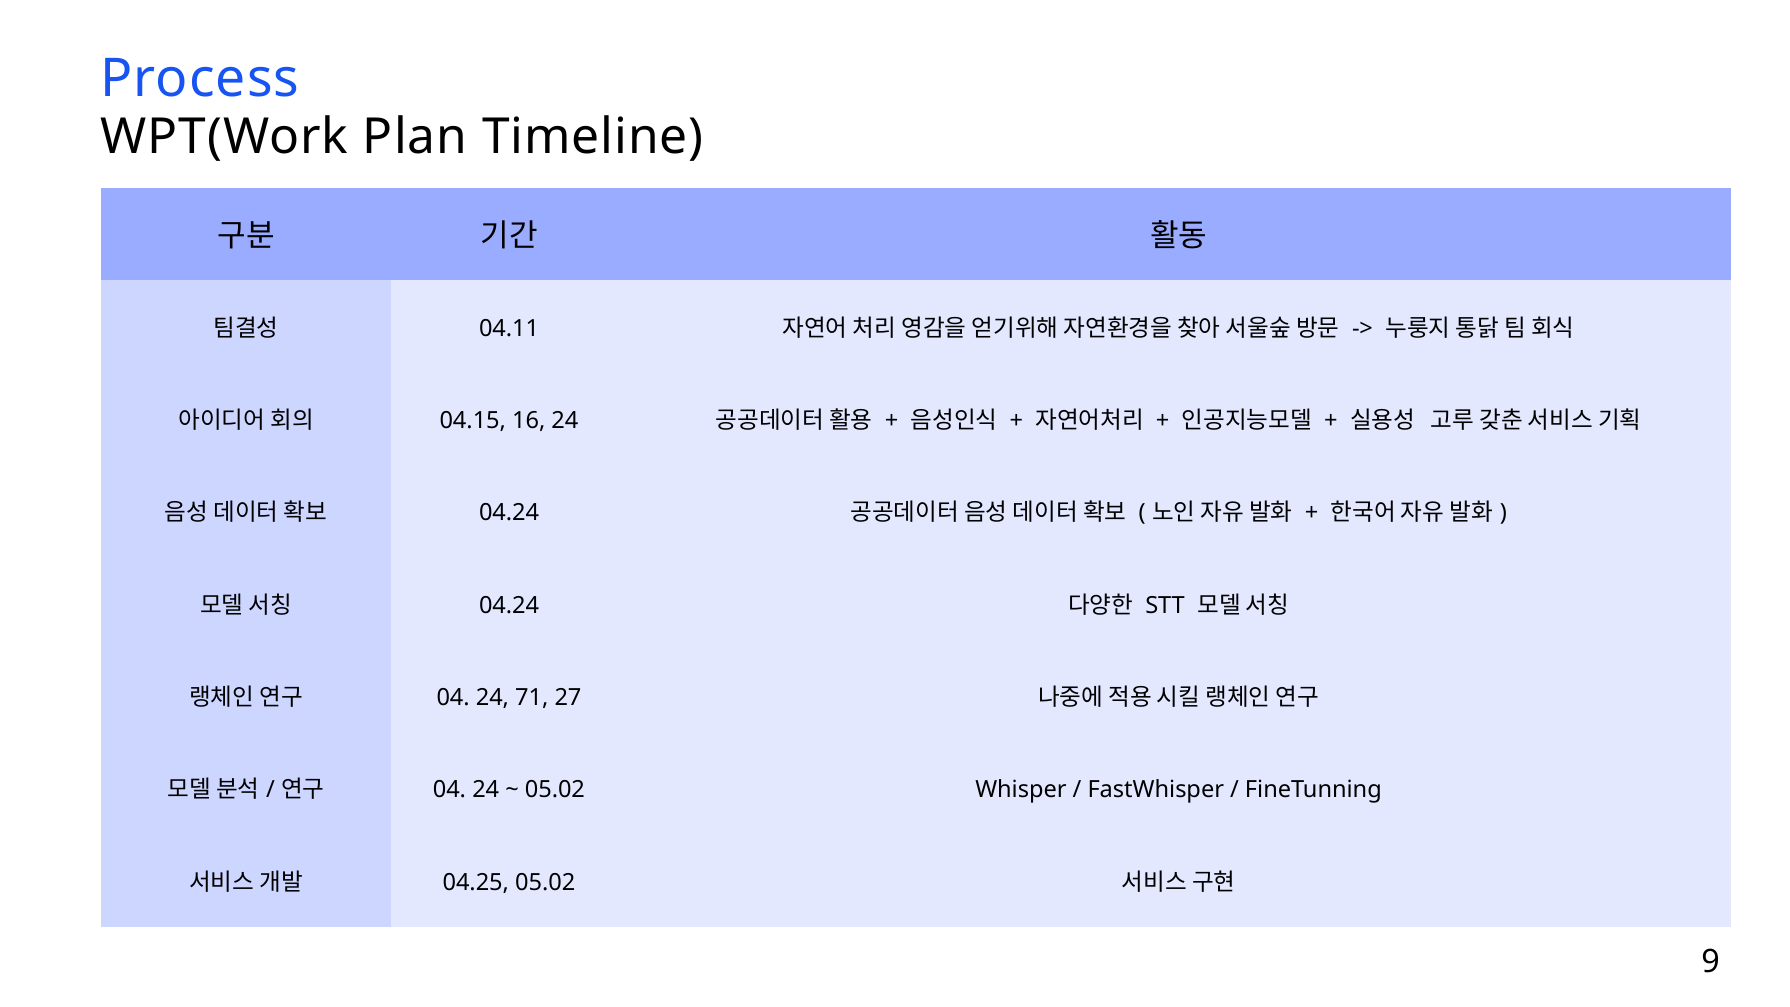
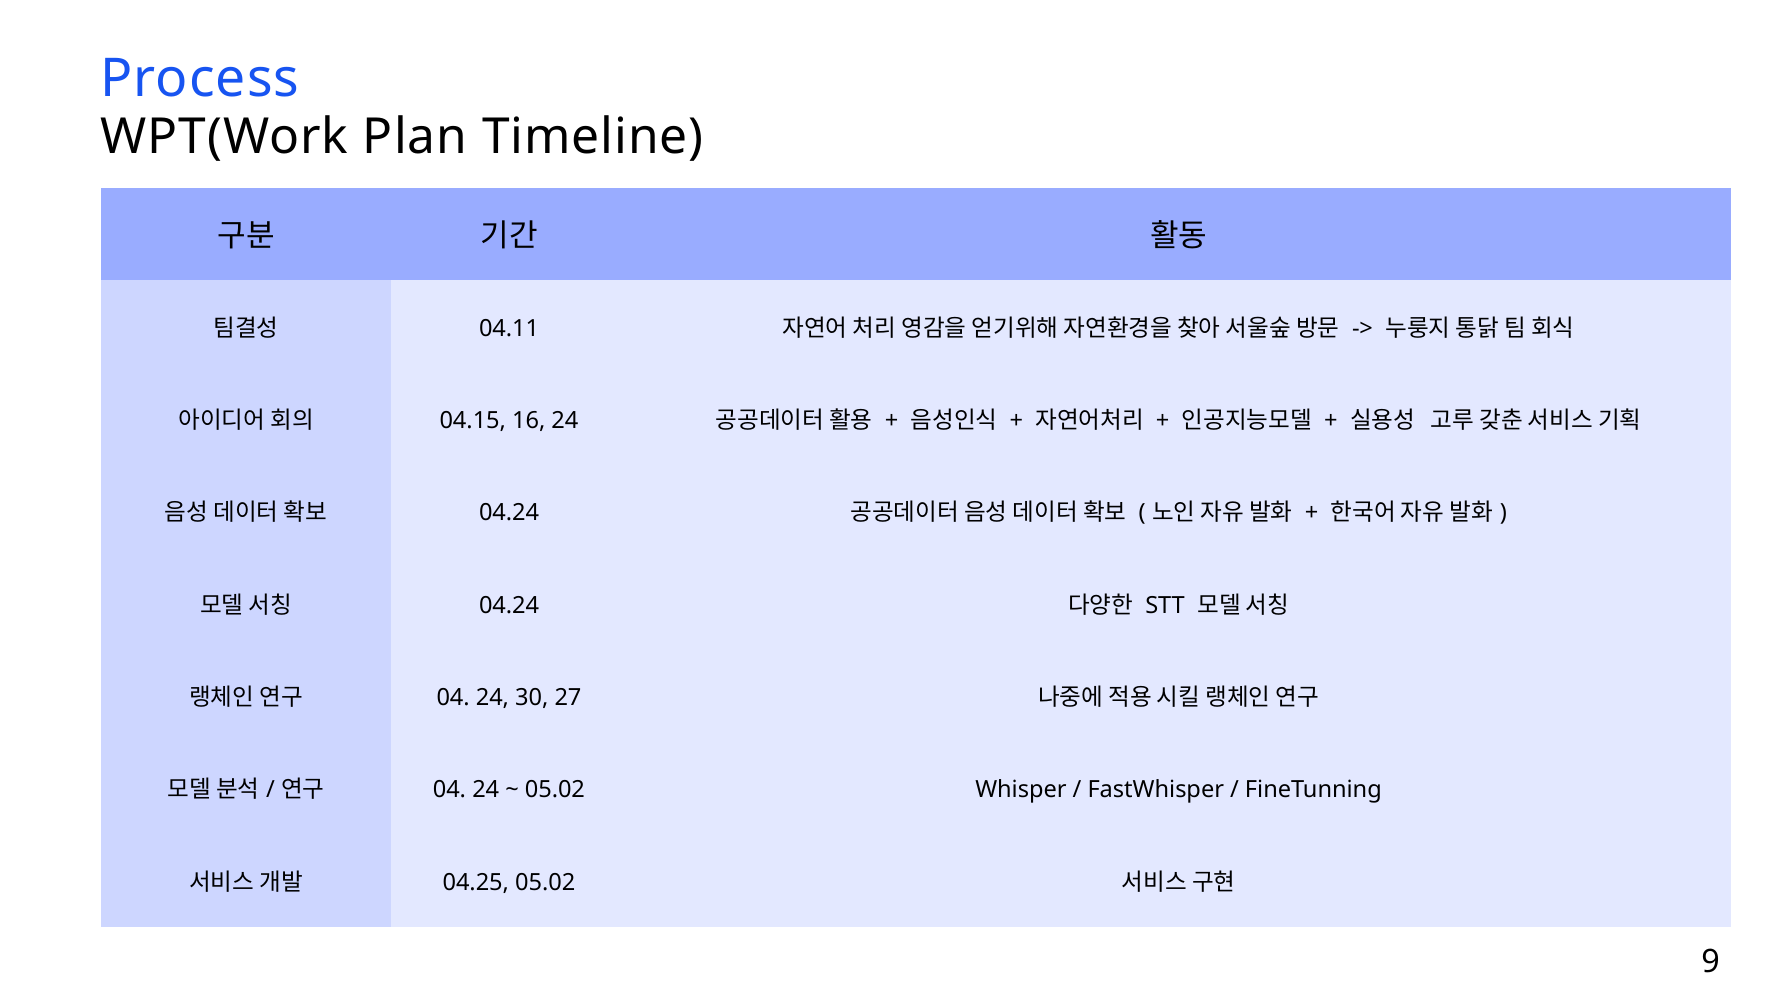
71: 71 -> 30 (532, 698)
